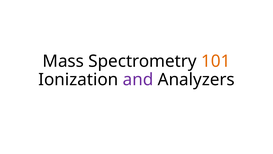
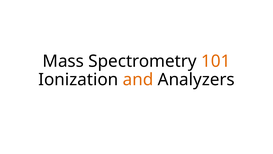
and colour: purple -> orange (138, 79)
